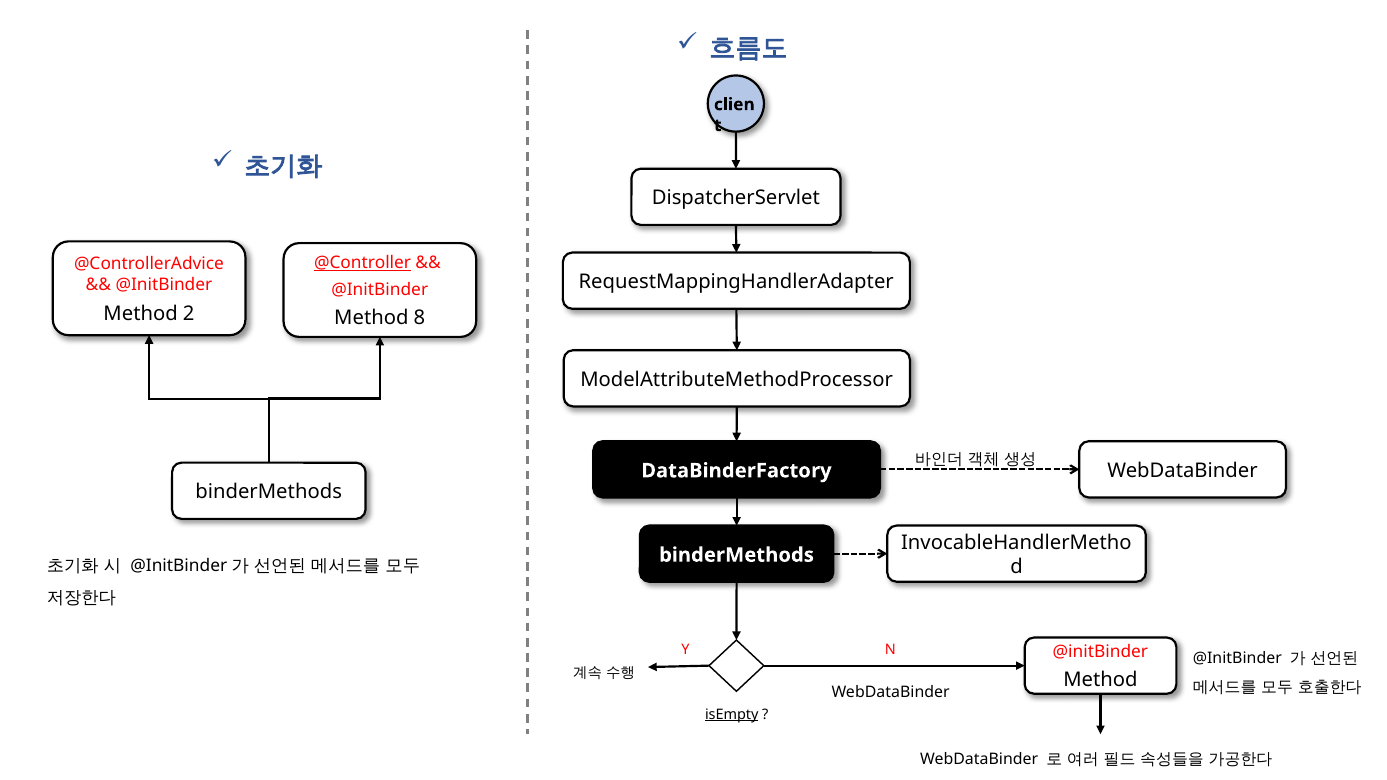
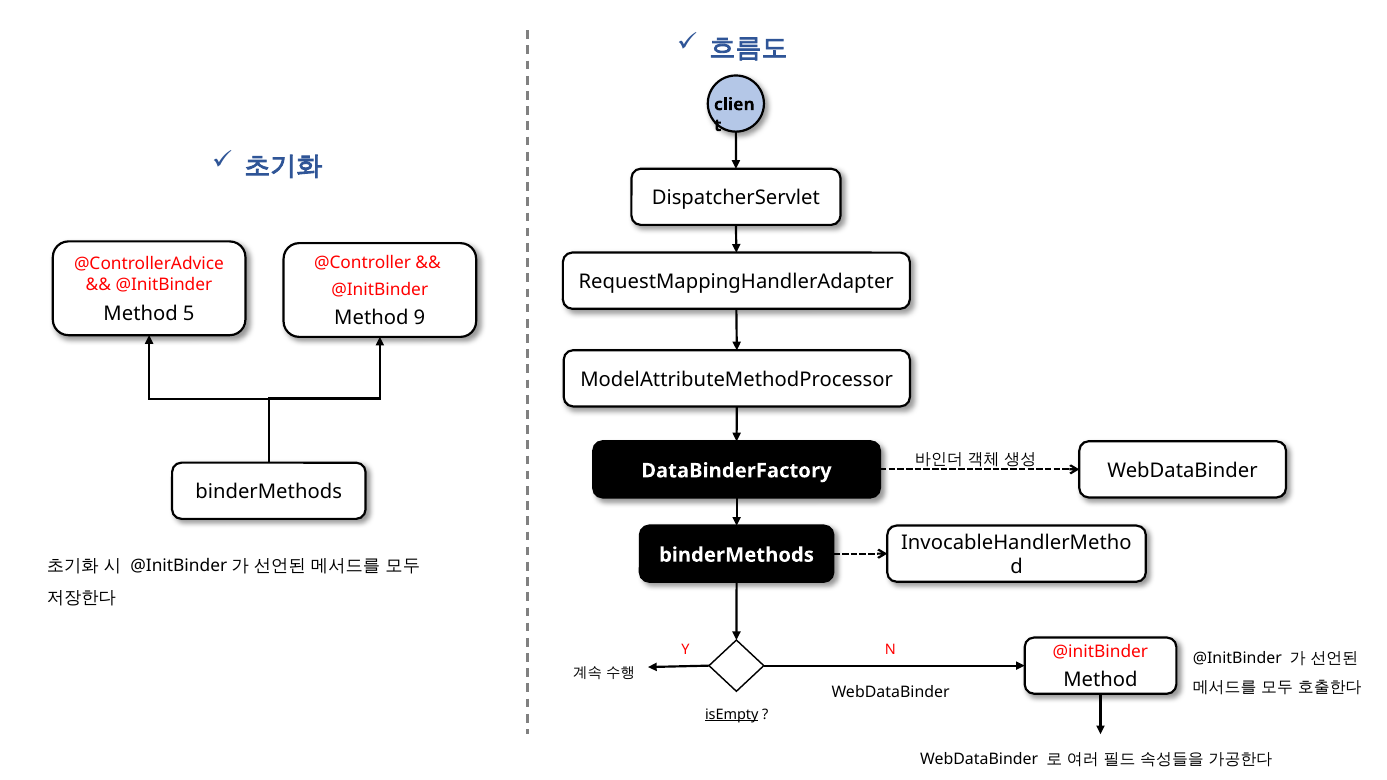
@Controller underline: present -> none (363, 263)
2: 2 -> 5 (189, 313)
8: 8 -> 9 (420, 318)
